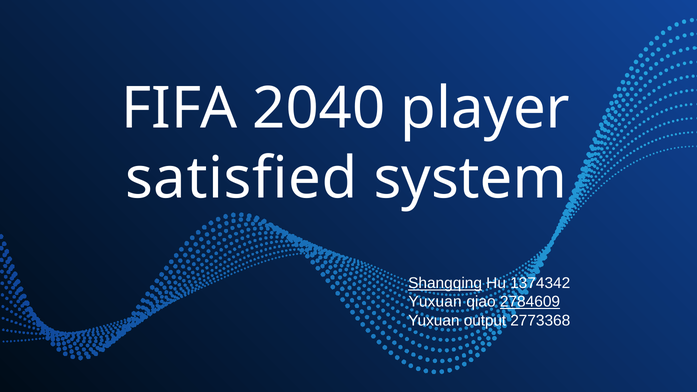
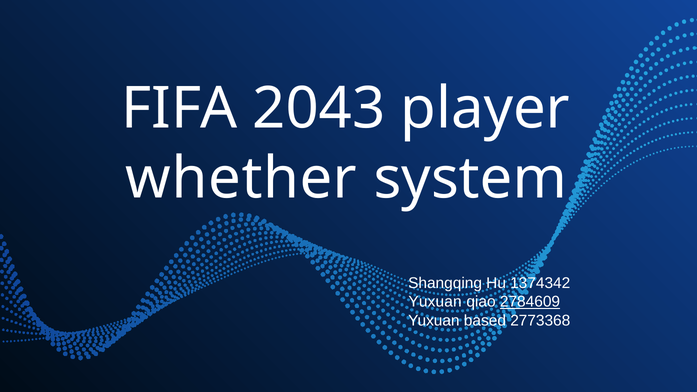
2040: 2040 -> 2043 (319, 109)
satisfied: satisfied -> whether (241, 179)
Shangqing underline: present -> none (445, 283)
output: output -> based (485, 321)
